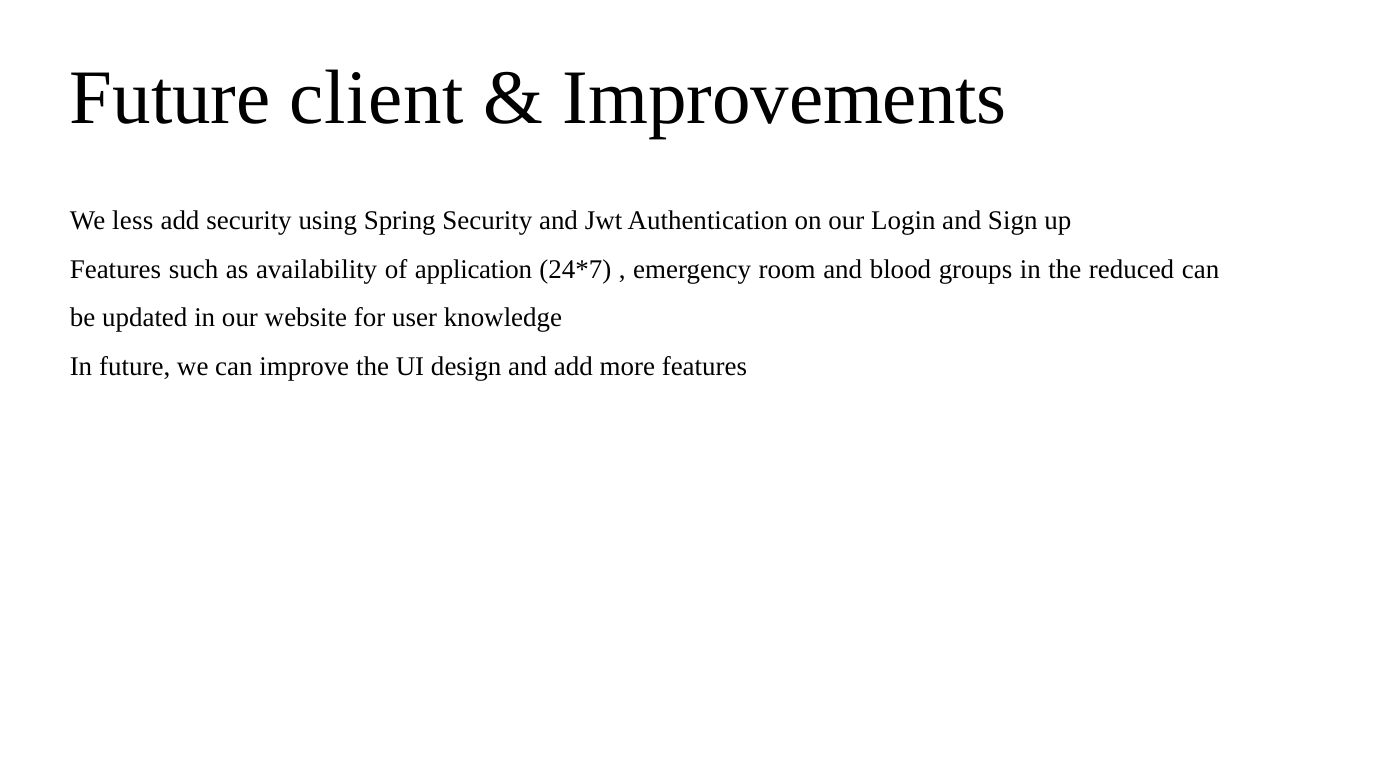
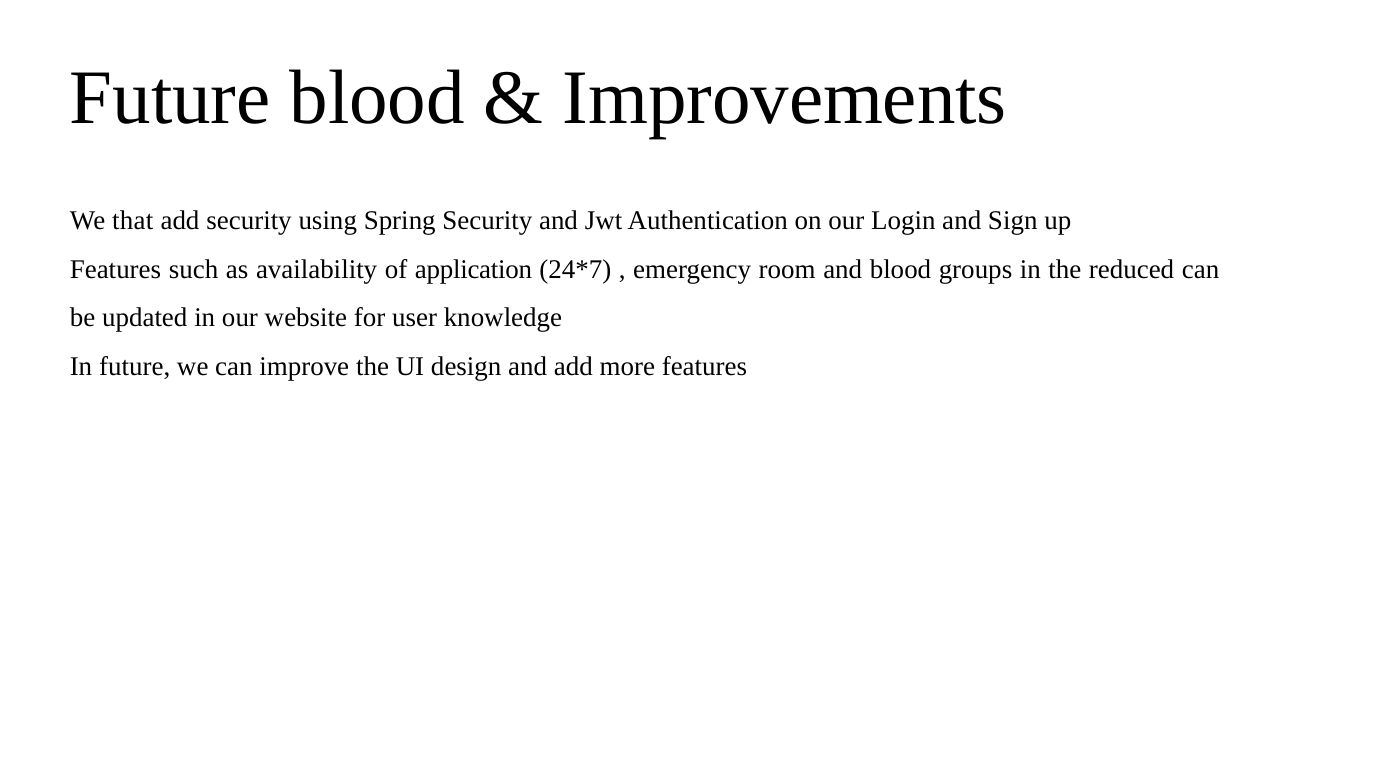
Future client: client -> blood (377, 98)
less: less -> that (133, 220)
